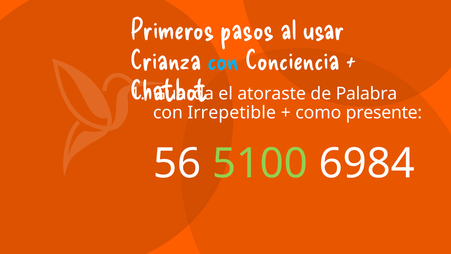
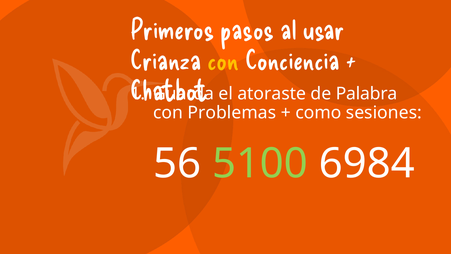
con colour: light blue -> yellow (223, 61)
Irrepetible: Irrepetible -> Problemas (232, 113)
presente: presente -> sesiones (384, 113)
